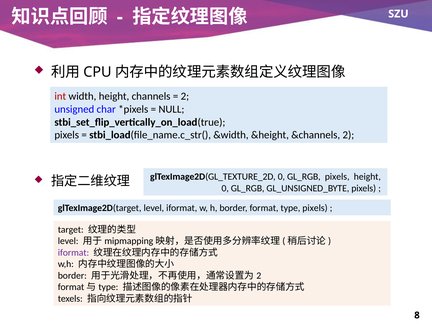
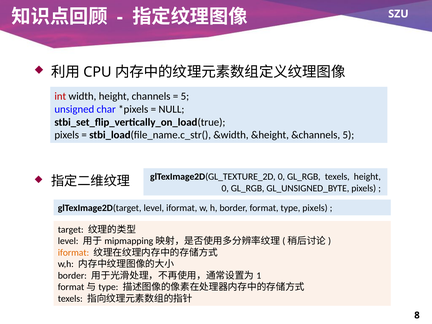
2: 2 -> 5 (185, 96)
&channels 2: 2 -> 5 (348, 135)
GL_RGB pixels: pixels -> texels (337, 177)
iformat colour: purple -> orange (73, 253)
2: 2 -> 1 (259, 276)
